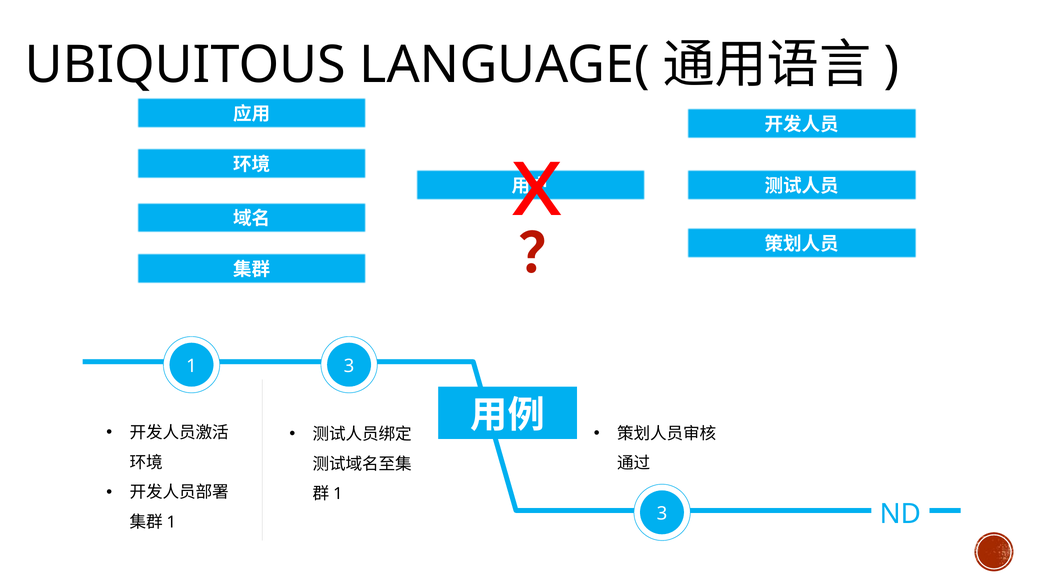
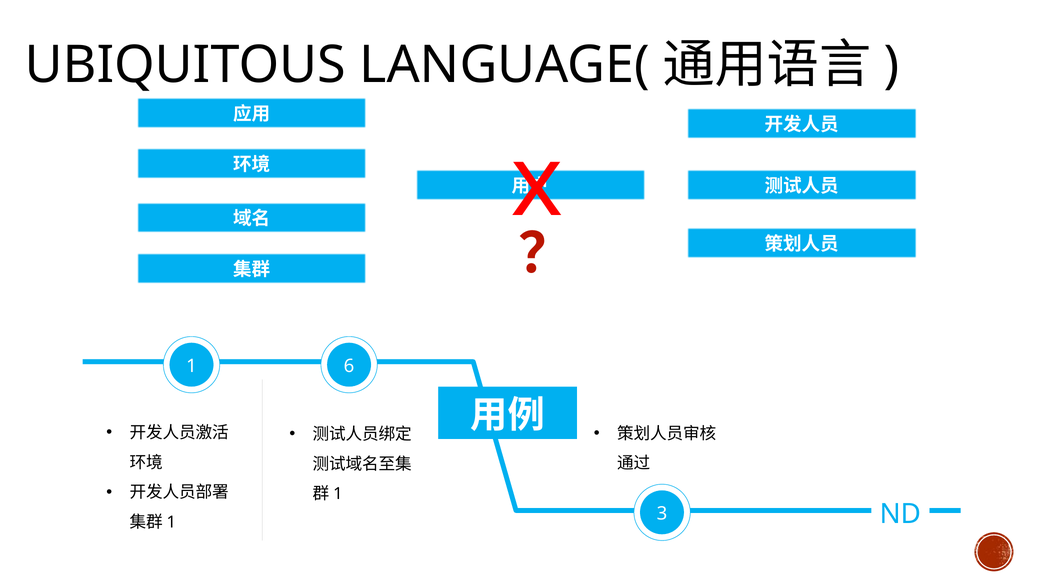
1 3: 3 -> 6 (349, 366)
